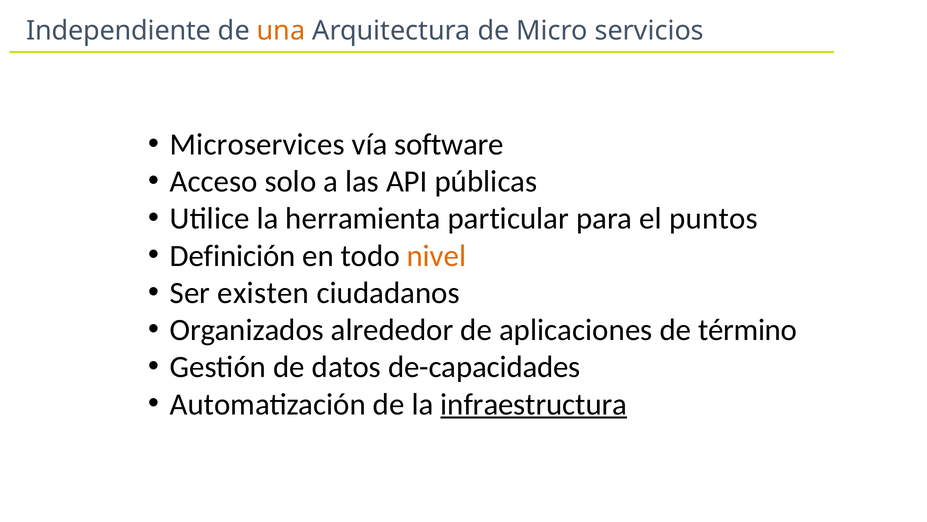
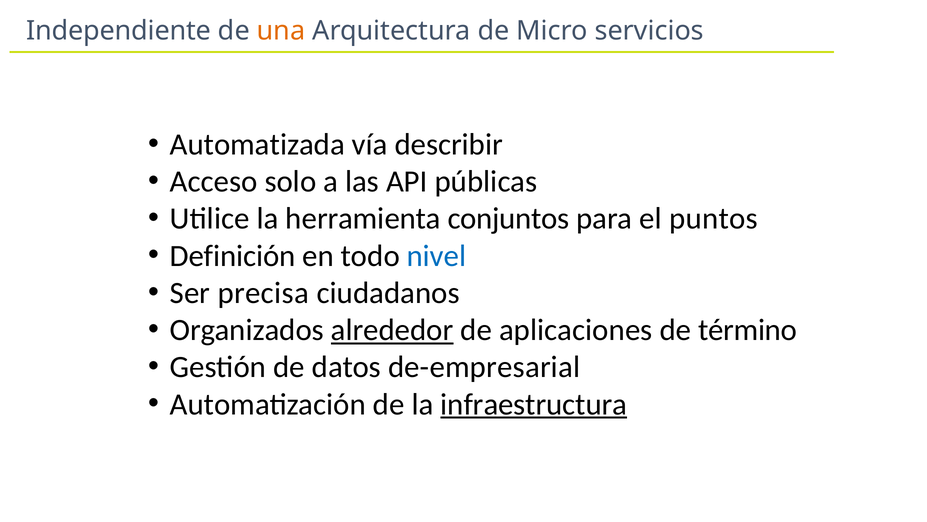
Microservices: Microservices -> Automatizada (257, 144)
software: software -> describir (449, 144)
particular: particular -> conjuntos (509, 218)
nivel colour: orange -> blue (437, 256)
existen: existen -> precisa (263, 293)
alrededor underline: none -> present (392, 330)
de-capacidades: de-capacidades -> de-empresarial (484, 367)
